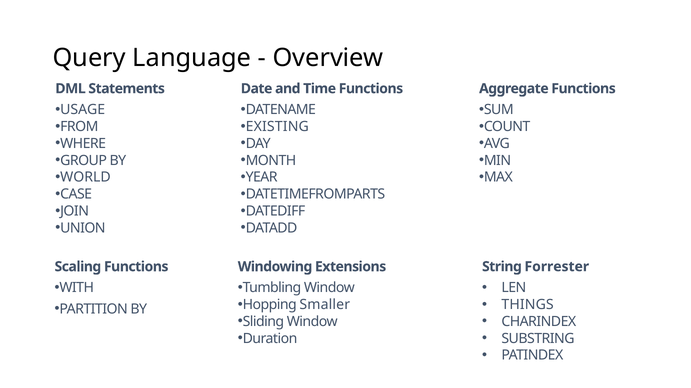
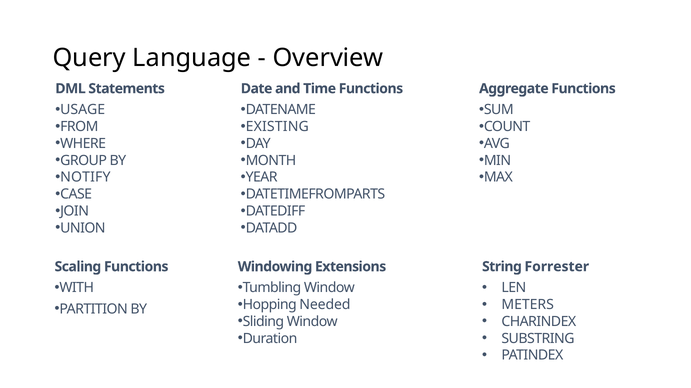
WORLD: WORLD -> NOTIFY (85, 178)
THINGS: THINGS -> METERS (528, 305)
Smaller: Smaller -> Needed (325, 305)
